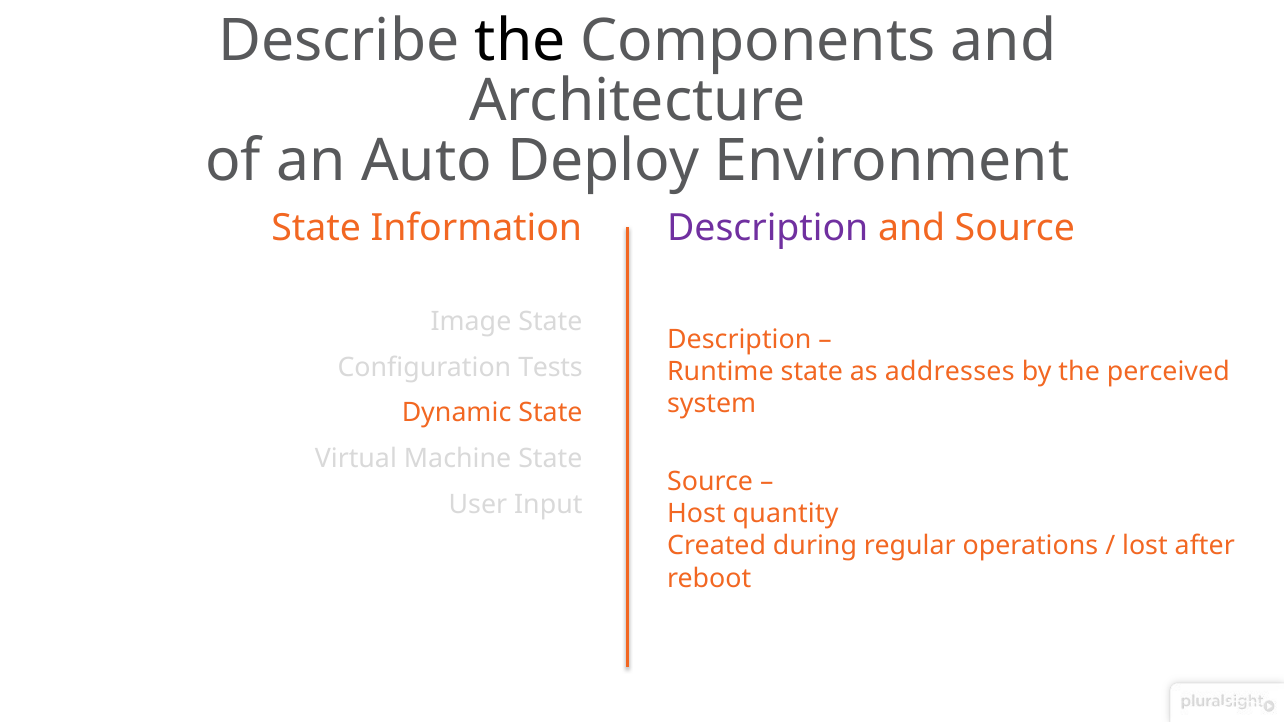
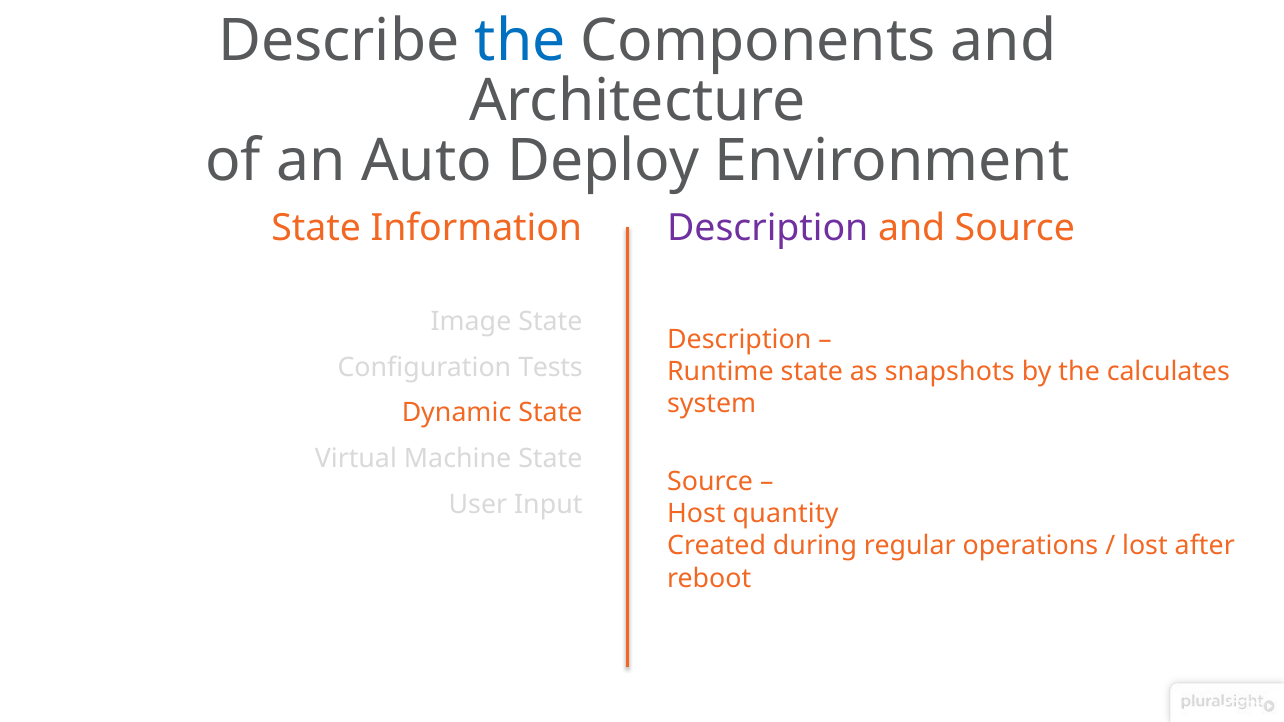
the colour: black -> blue (520, 41)
addresses: addresses -> snapshots (950, 372)
perceived: perceived -> calculates (1168, 372)
